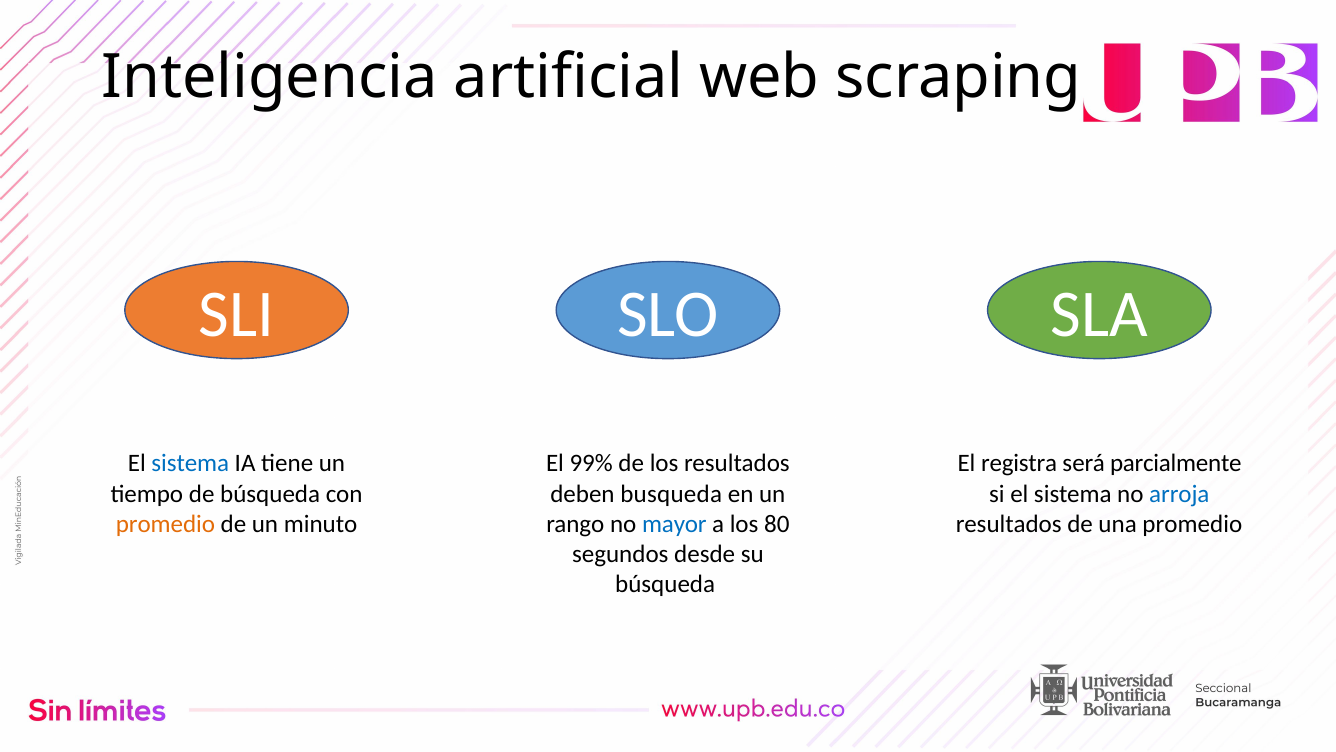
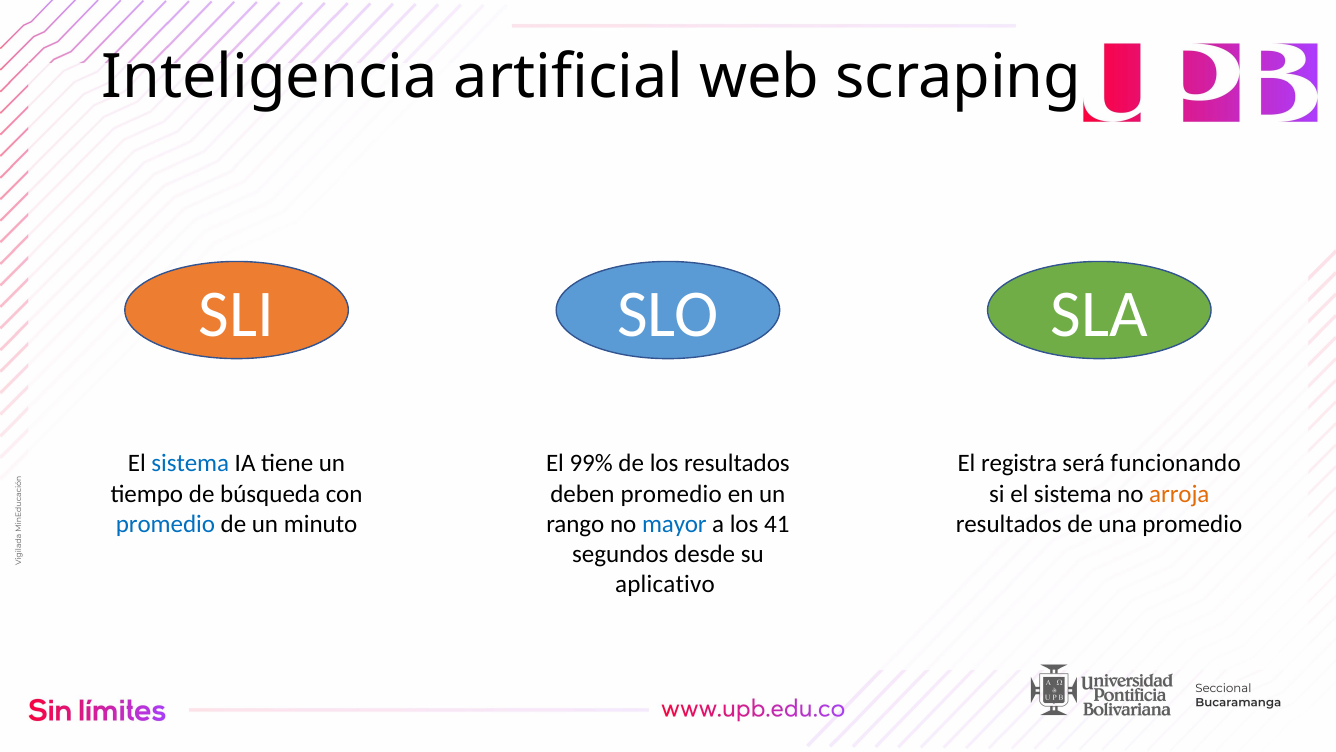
parcialmente: parcialmente -> funcionando (1176, 463)
deben busqueda: busqueda -> promedio (671, 493)
arroja colour: blue -> orange (1179, 493)
promedio colour: orange -> blue (165, 523)
80: 80 -> 41 (777, 523)
búsqueda: búsqueda -> aplicativo (665, 584)
